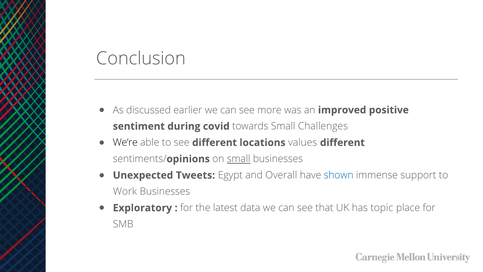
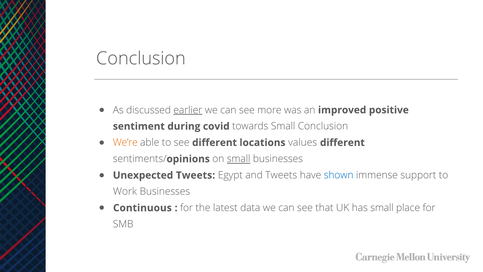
earlier underline: none -> present (188, 110)
Small Challenges: Challenges -> Conclusion (323, 126)
We’re colour: black -> orange (125, 142)
and Overall: Overall -> Tweets (281, 175)
Exploratory: Exploratory -> Continuous (142, 208)
has topic: topic -> small (382, 208)
